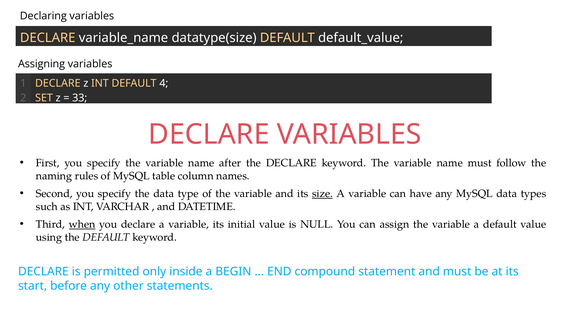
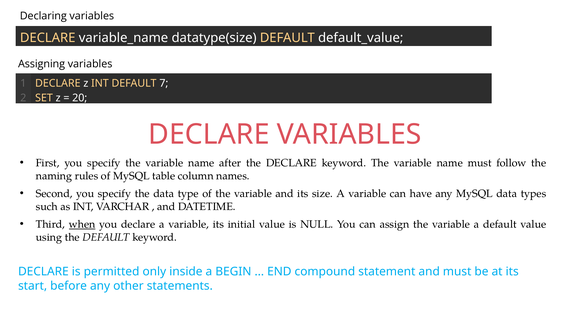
4: 4 -> 7 (164, 83)
33: 33 -> 20 (80, 98)
size underline: present -> none (322, 193)
